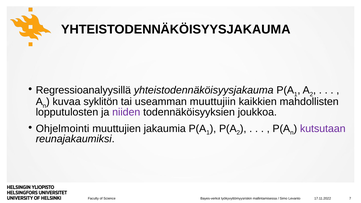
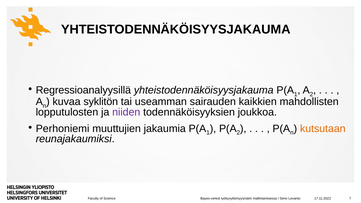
muuttujiin: muuttujiin -> sairauden (213, 102)
Ohjelmointi: Ohjelmointi -> Perhoniemi (63, 129)
kutsutaan colour: purple -> orange (323, 129)
